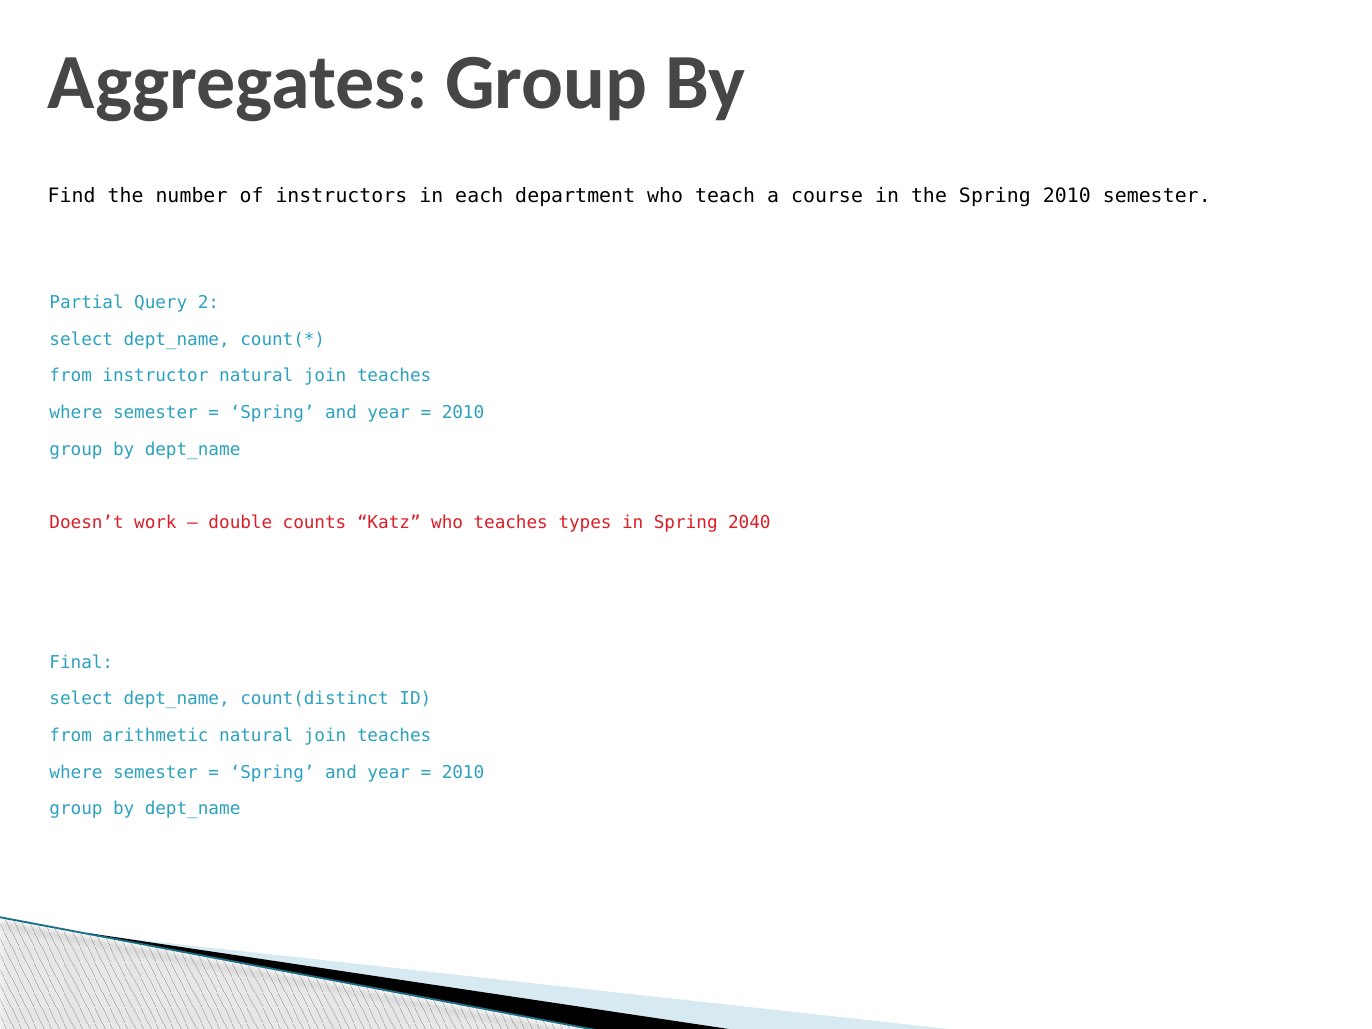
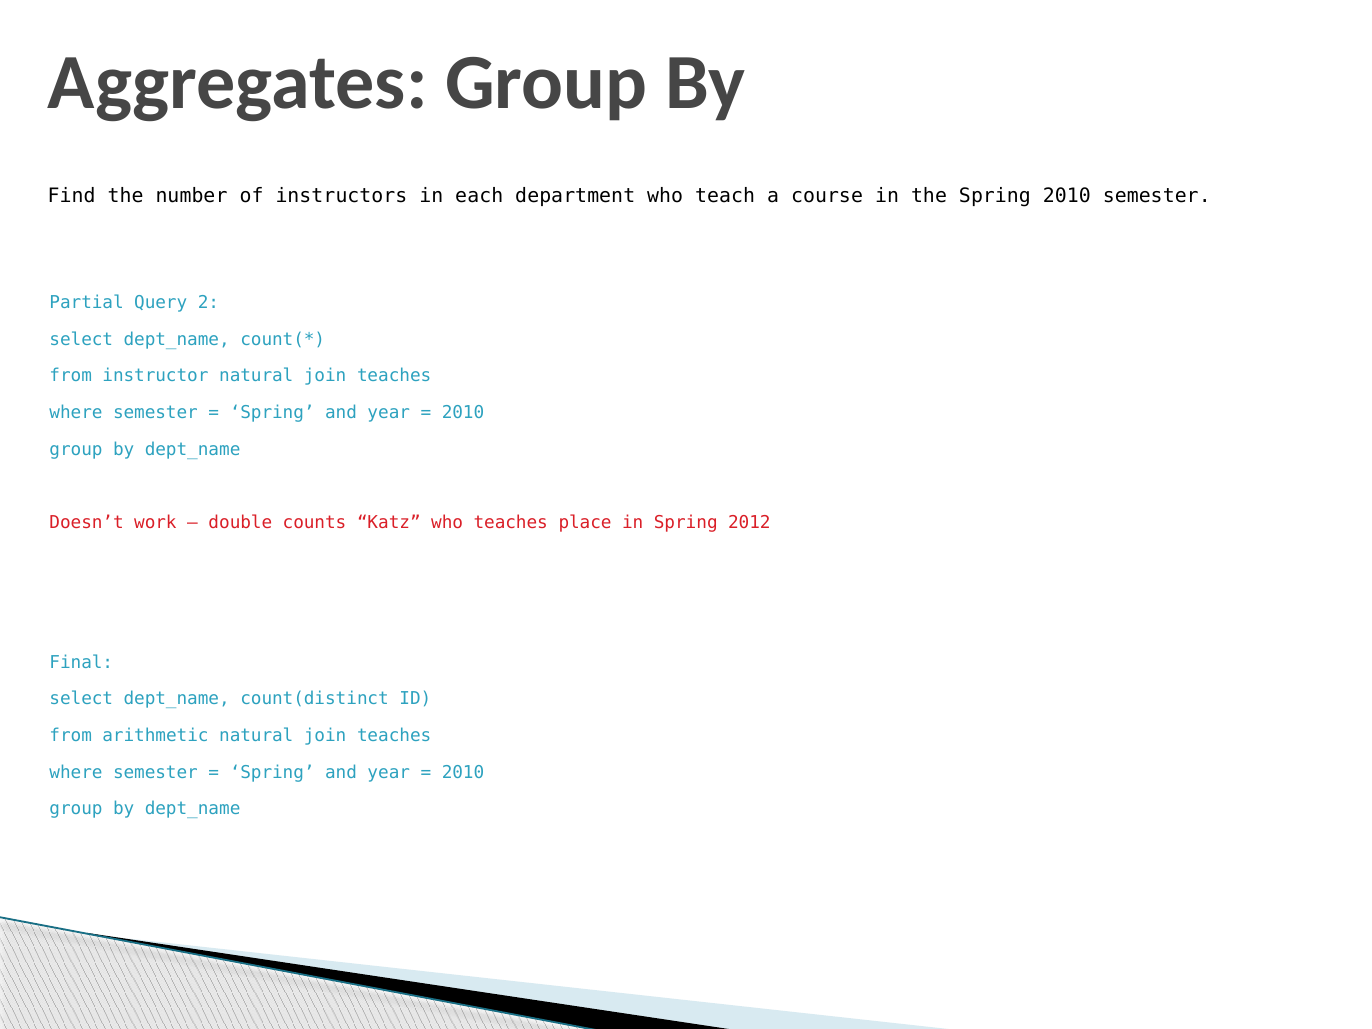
types: types -> place (585, 522)
2040: 2040 -> 2012 (749, 522)
